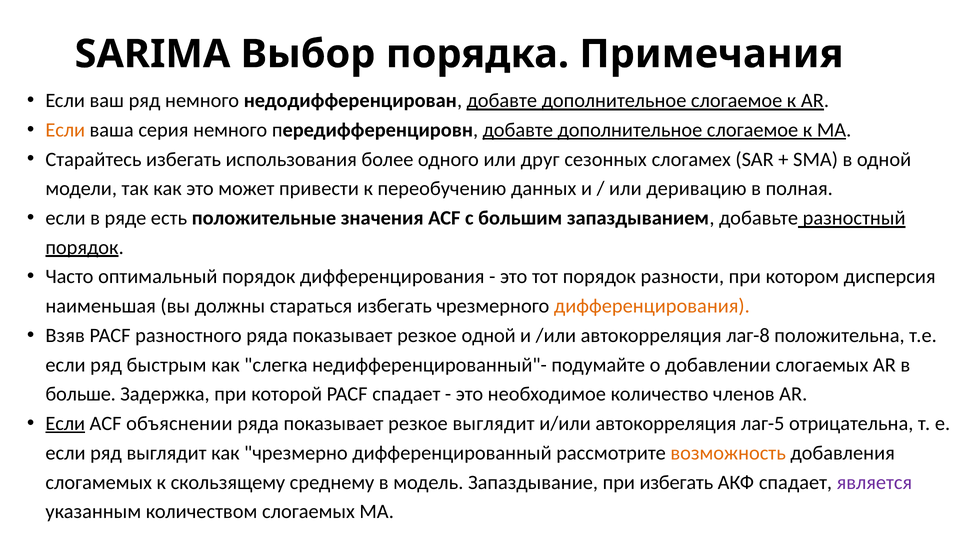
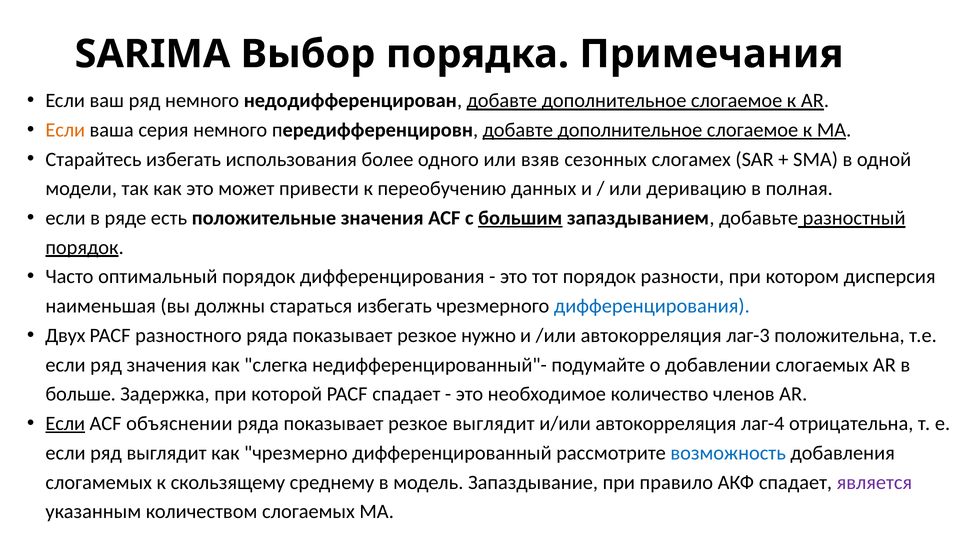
друг: друг -> взяв (540, 159)
большим underline: none -> present (520, 218)
дифференцирования colour: orange -> blue (652, 306)
Взяв: Взяв -> Двух (65, 336)
резкое одной: одной -> нужно (489, 336)
лаг-8: лаг-8 -> лаг-3 (748, 336)
ряд быстрым: быстрым -> значения (167, 365)
лаг-5: лаг-5 -> лаг-4 (763, 424)
возможность colour: orange -> blue (728, 453)
при избегать: избегать -> правило (676, 482)
